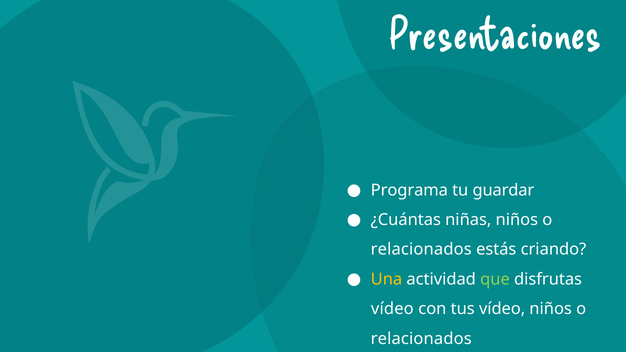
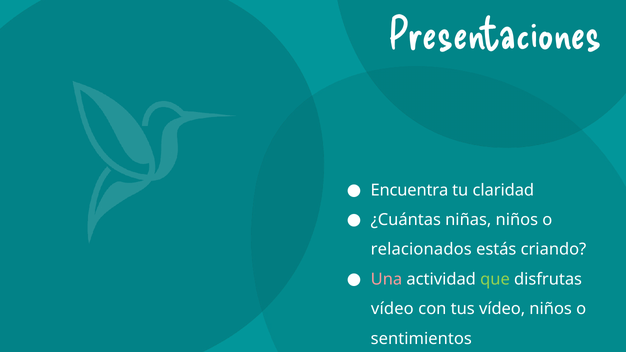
Programa: Programa -> Encuentra (409, 190)
guardar: guardar -> claridad (503, 190)
Una colour: yellow -> pink (386, 279)
relacionados: relacionados -> sentimientos (421, 339)
